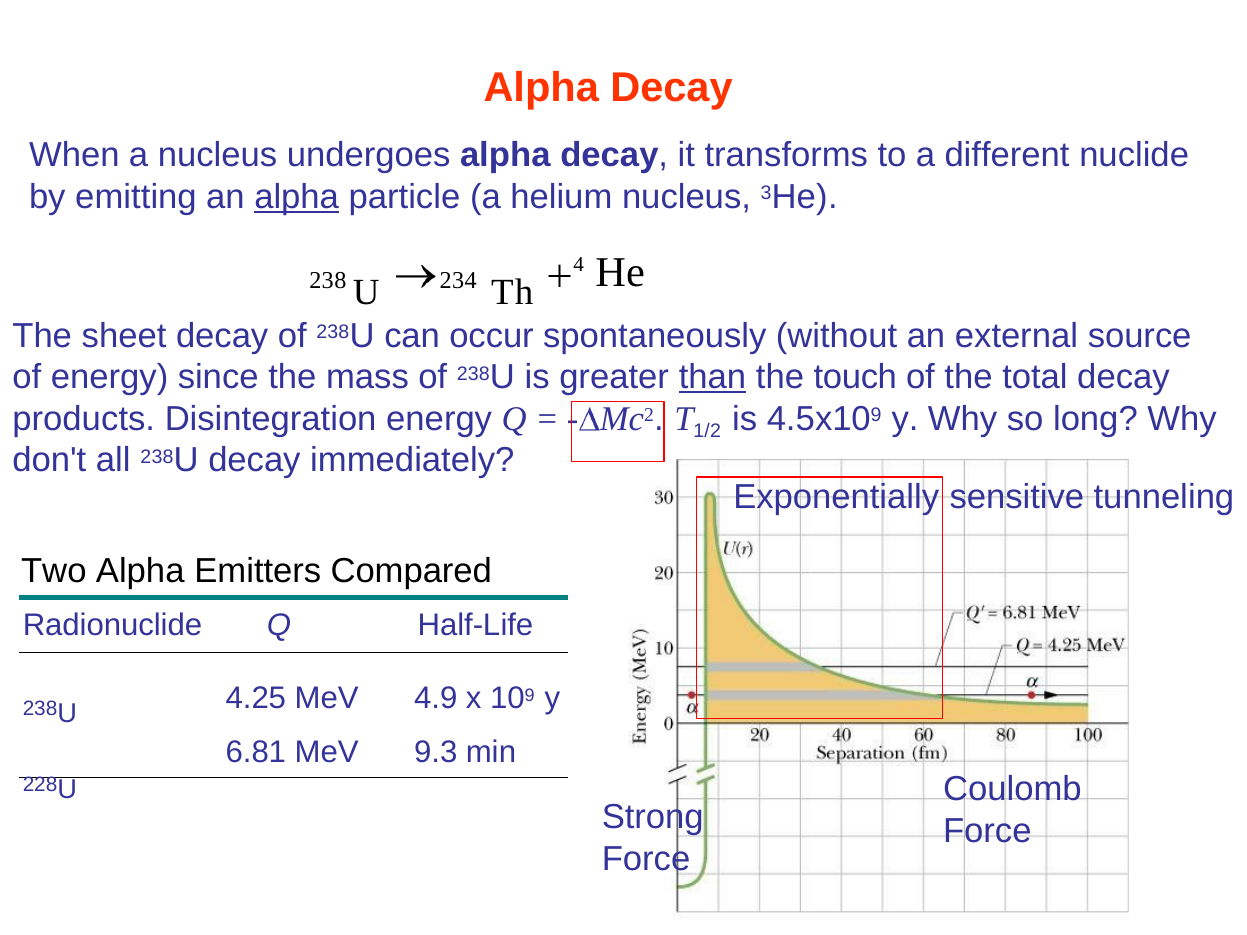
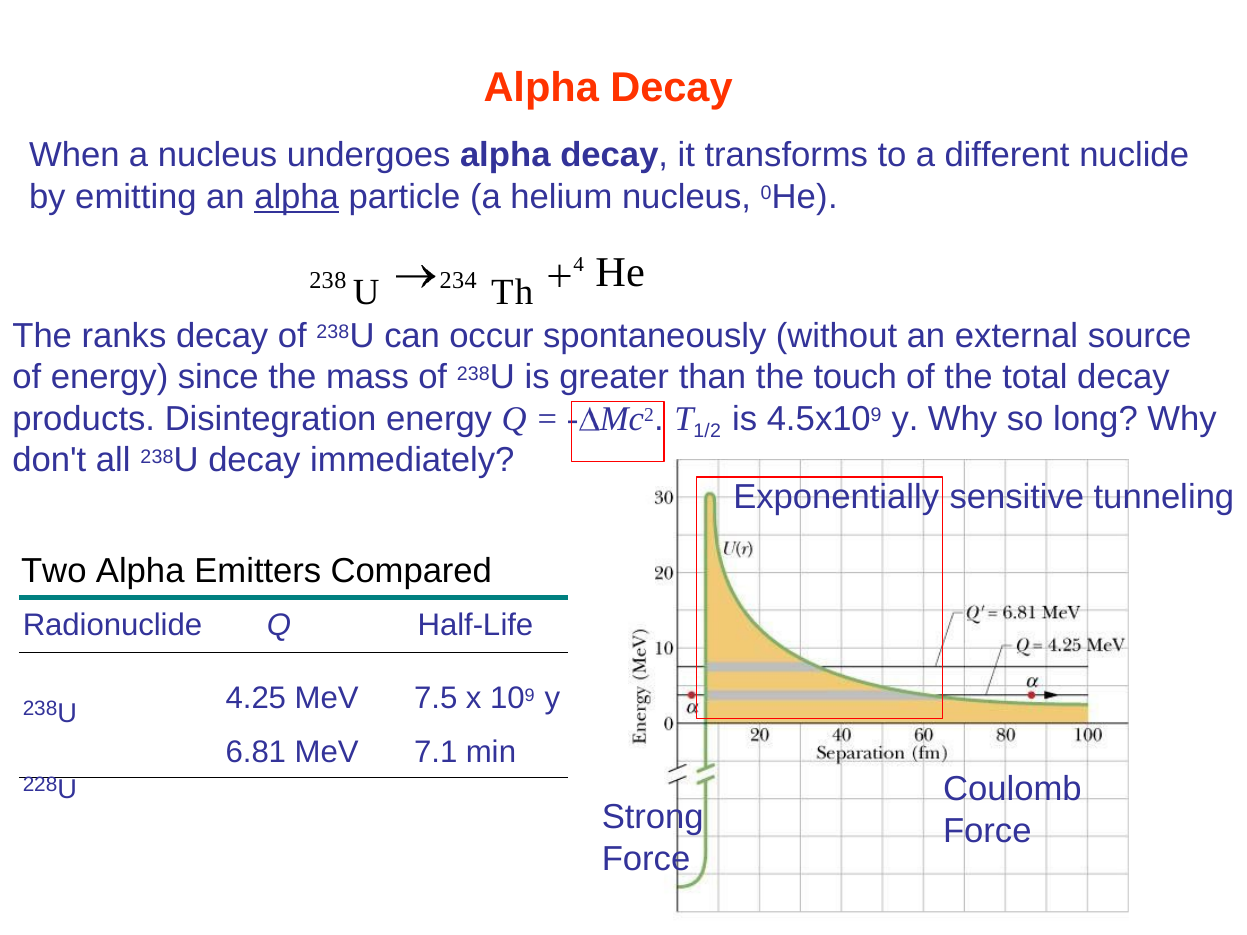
3: 3 -> 0 (766, 193)
sheet: sheet -> ranks (124, 336)
than underline: present -> none (713, 377)
4.9: 4.9 -> 7.5 (436, 699)
9.3: 9.3 -> 7.1 (436, 753)
